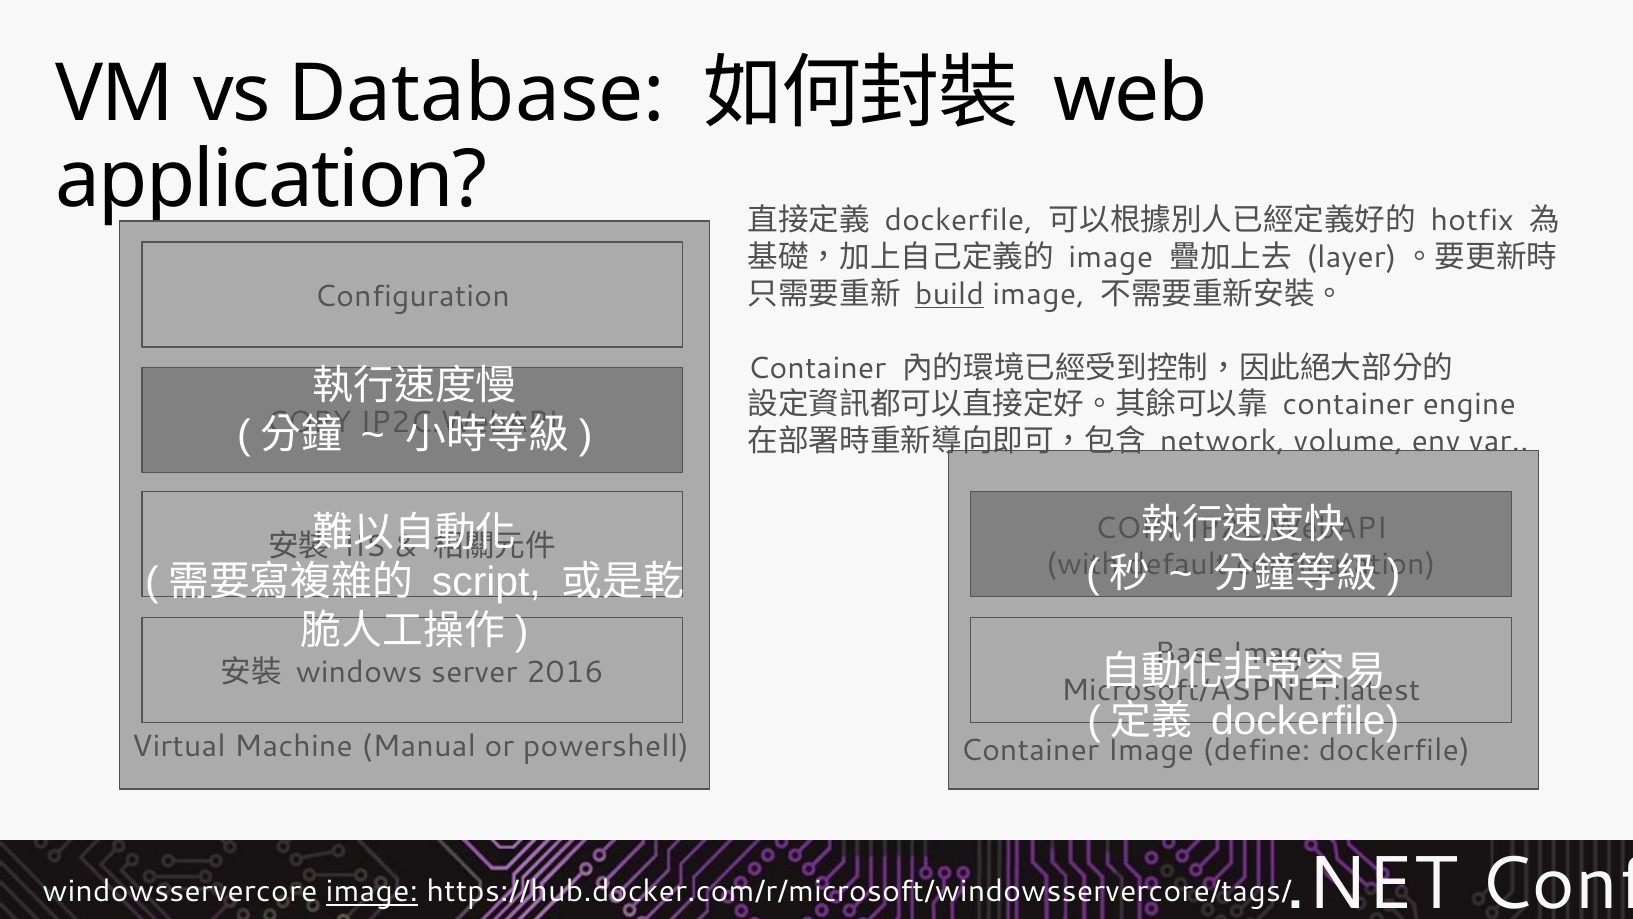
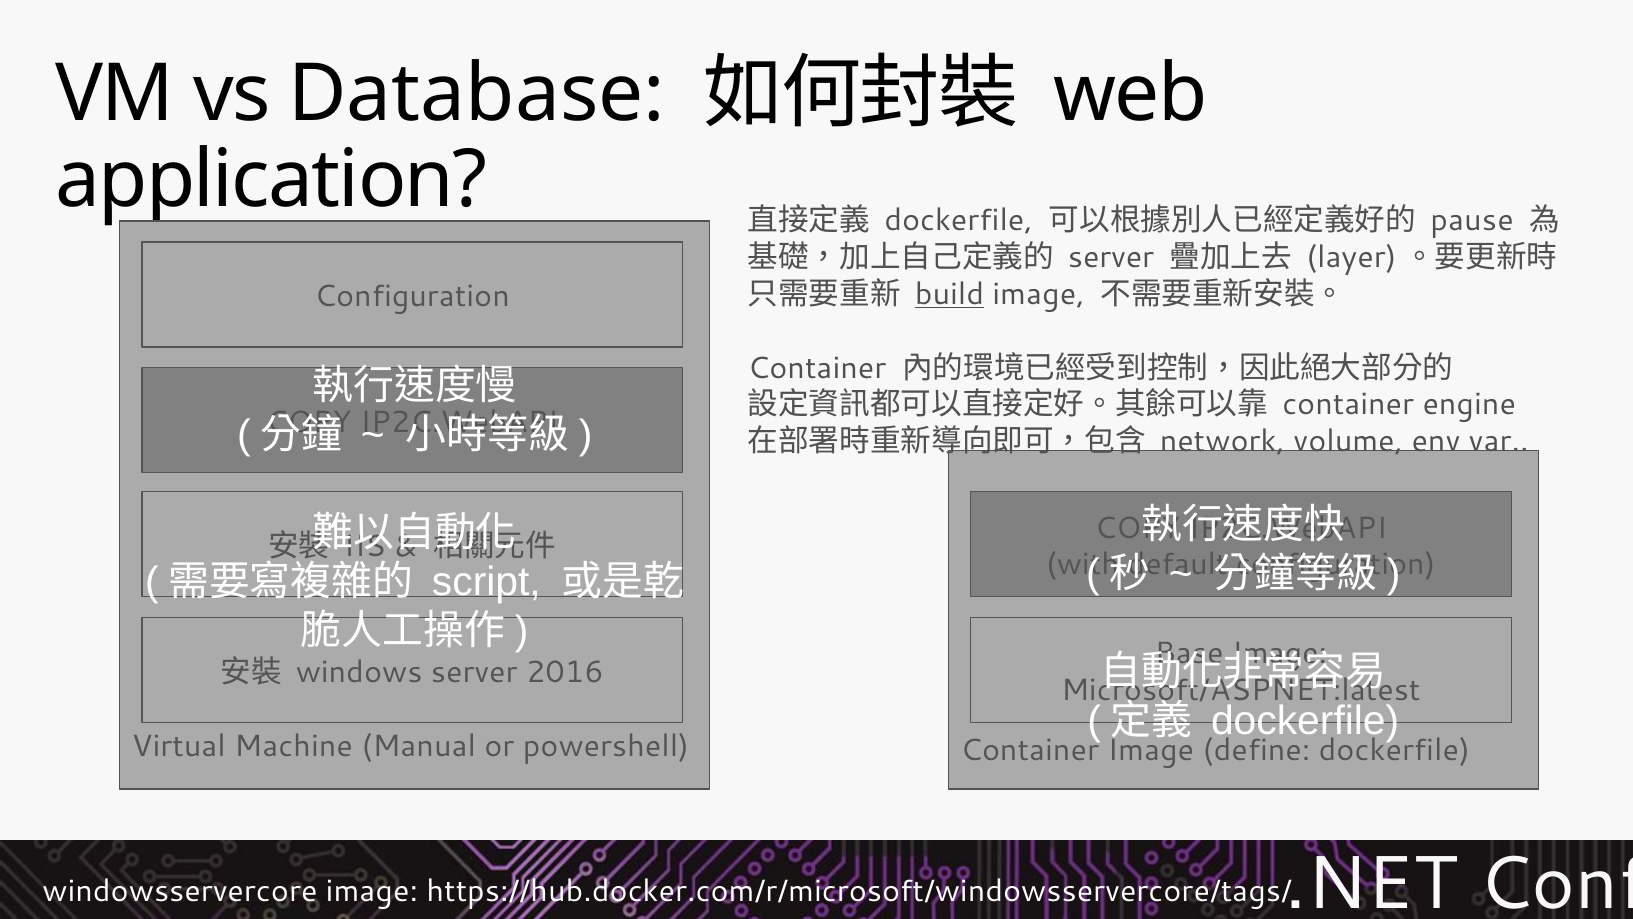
hotfix: hotfix -> pause (1472, 221)
image: image -> server (1111, 258)
image underline: present -> none (372, 891)
